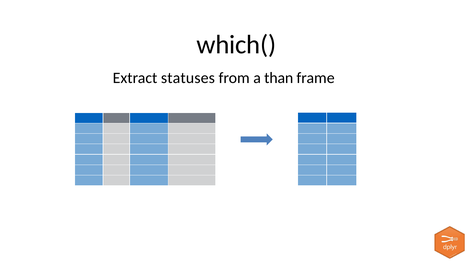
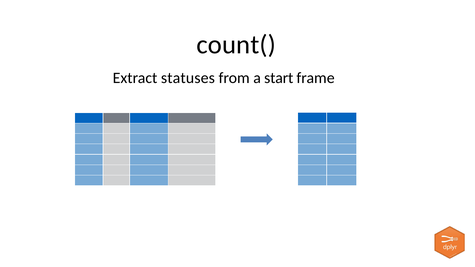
which(: which( -> count( (236, 45)
than: than -> start (279, 78)
